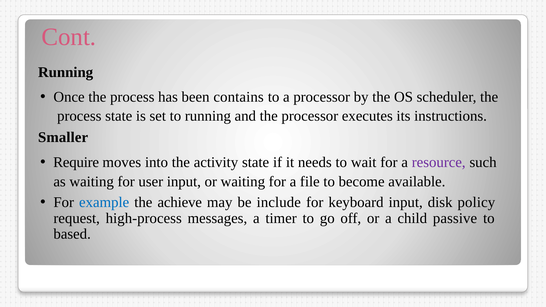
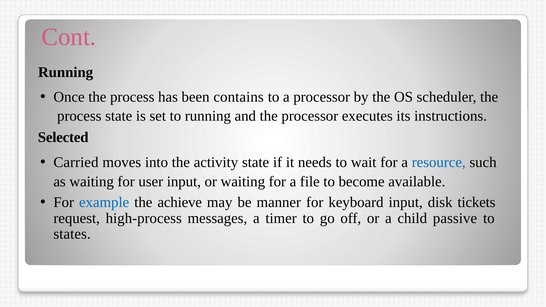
Smaller: Smaller -> Selected (63, 137)
Require: Require -> Carried (76, 162)
resource colour: purple -> blue (439, 162)
include: include -> manner (279, 202)
policy: policy -> tickets (476, 202)
based: based -> states (72, 234)
